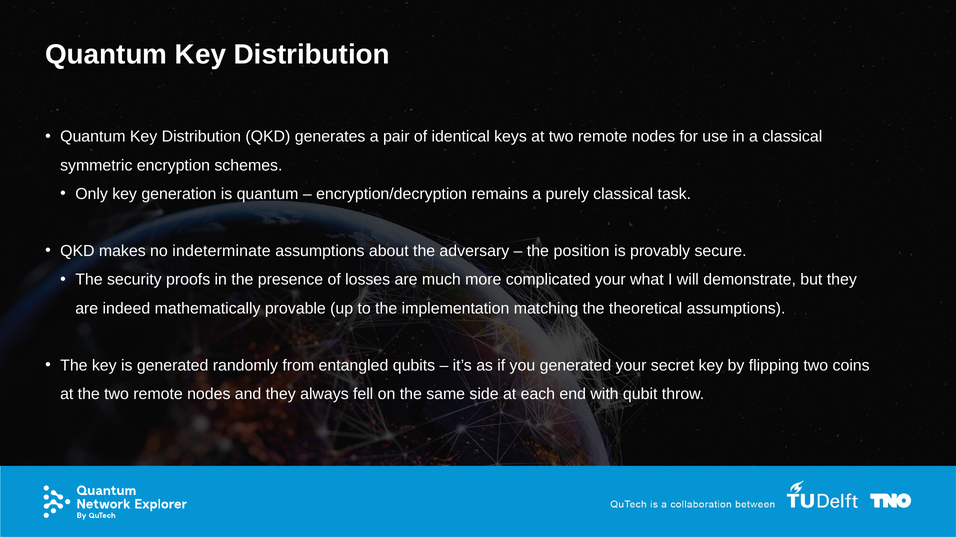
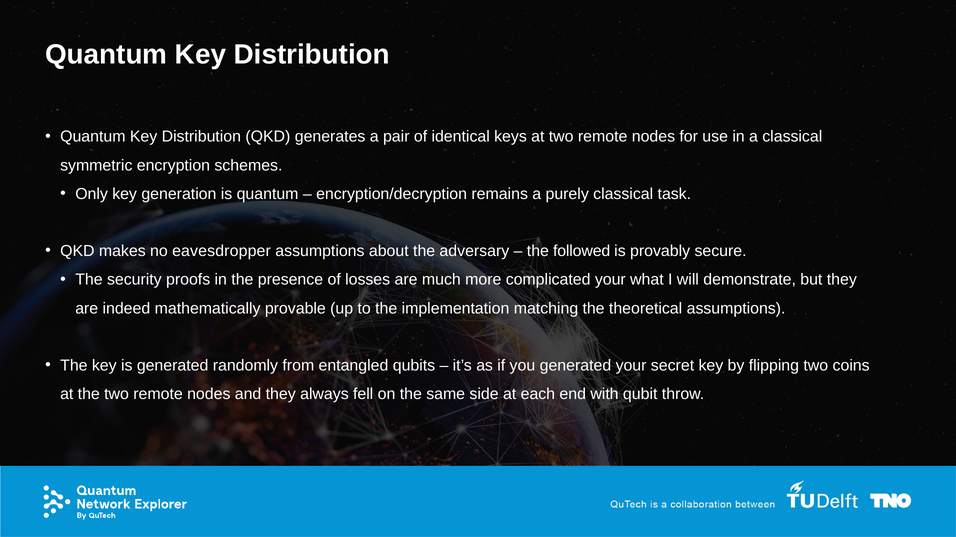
indeterminate: indeterminate -> eavesdropper (222, 251)
position: position -> followed (582, 251)
